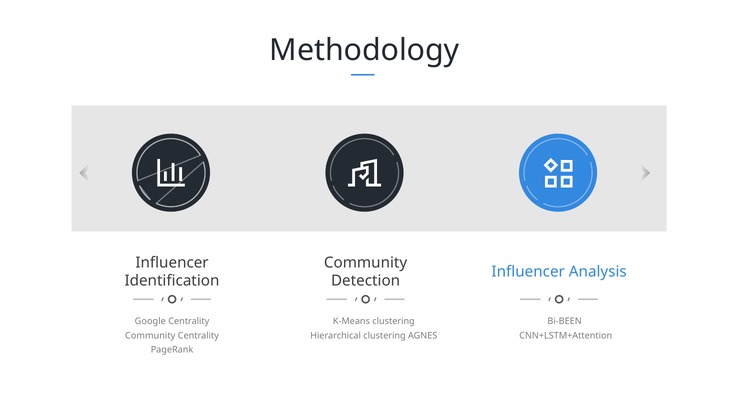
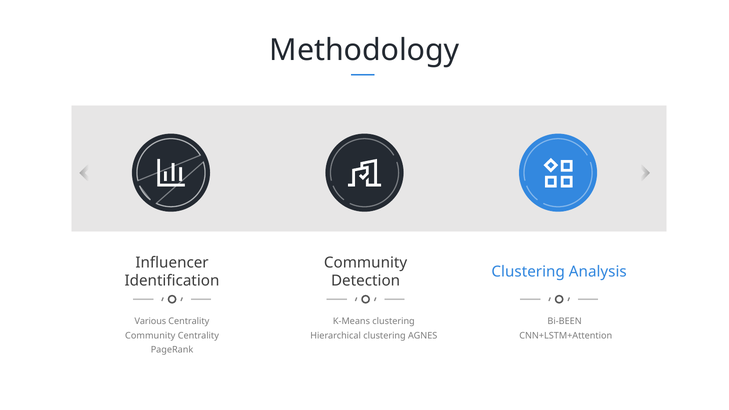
Influencer: Influencer -> Clustering (528, 272)
Google: Google -> Various (150, 321)
